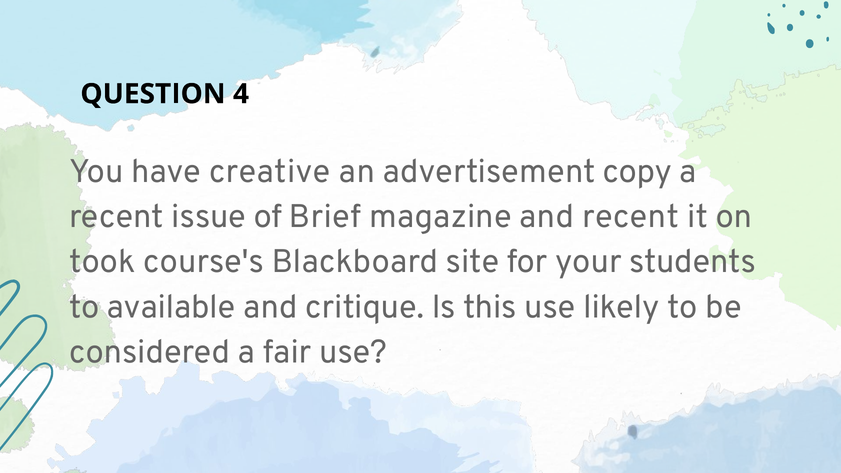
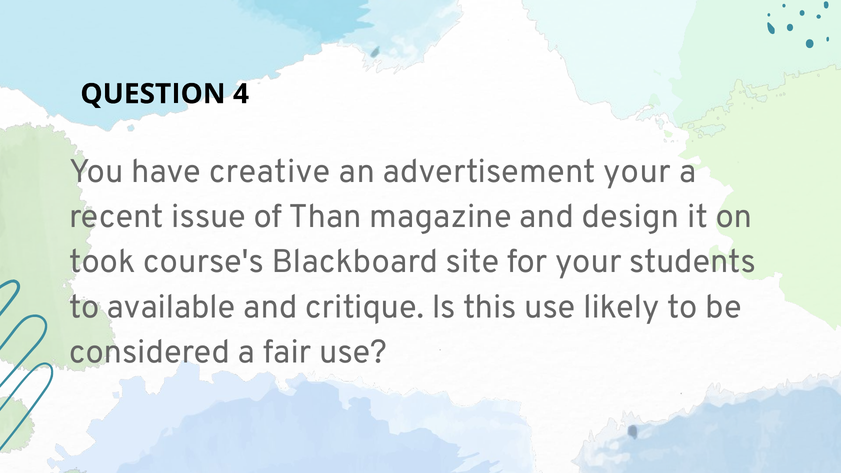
advertisement copy: copy -> your (637, 171)
Brief: Brief -> Than (325, 217)
and recent: recent -> design (631, 217)
